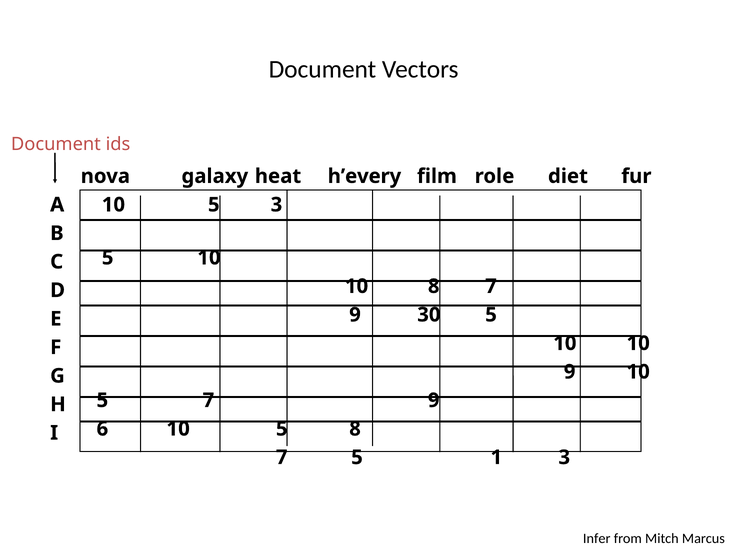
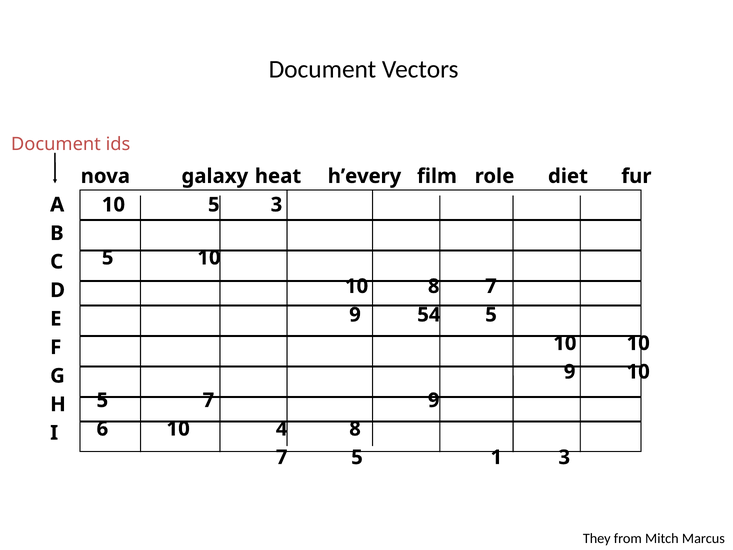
30: 30 -> 54 (429, 315)
6 10 5: 5 -> 4 (282, 429)
Infer: Infer -> They (597, 538)
